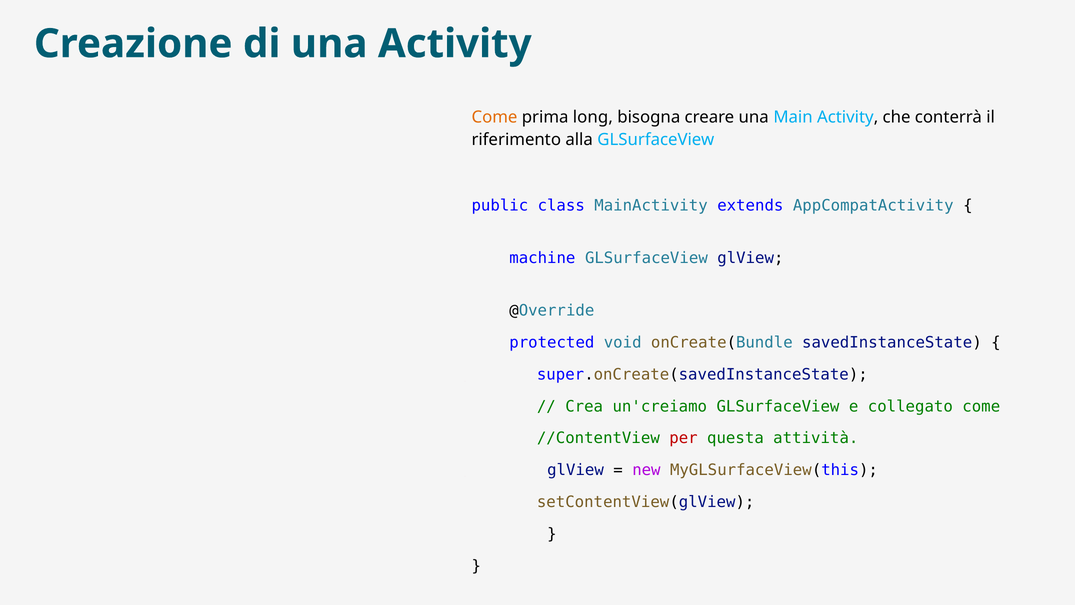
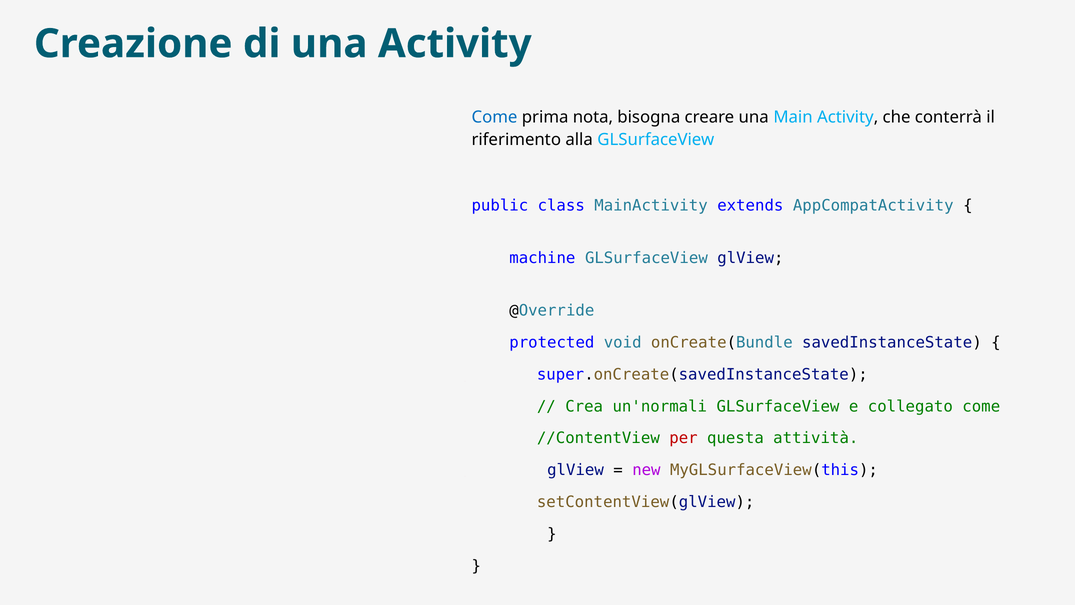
Come colour: orange -> blue (495, 117)
long: long -> nota (593, 117)
un'creiamo: un'creiamo -> un'normali (660, 406)
